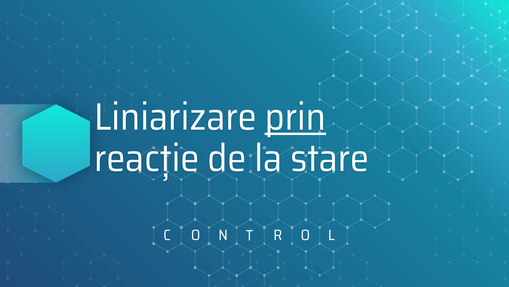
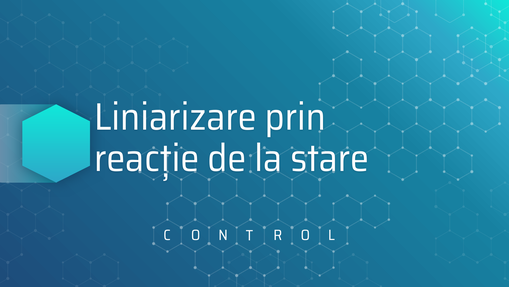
prin underline: present -> none (295, 117)
